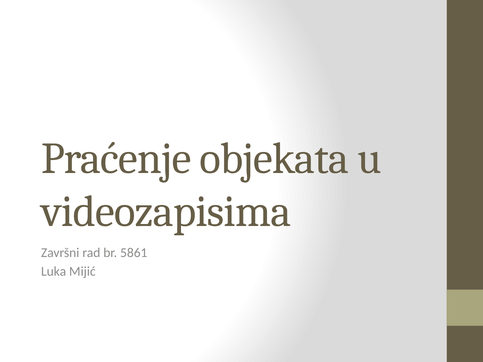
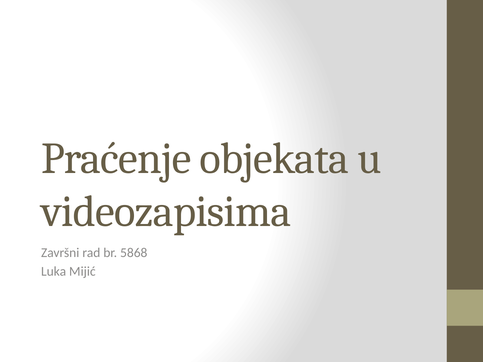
5861: 5861 -> 5868 (134, 253)
